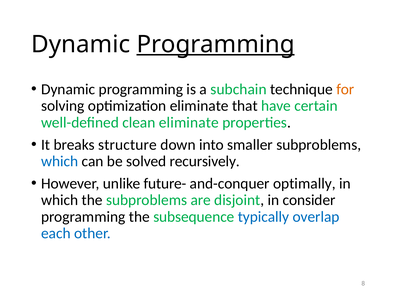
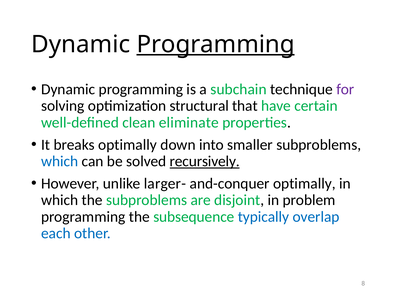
for colour: orange -> purple (345, 89)
optimization eliminate: eliminate -> structural (199, 106)
breaks structure: structure -> optimally (128, 145)
recursively underline: none -> present (205, 161)
future-: future- -> larger- (165, 183)
consider: consider -> problem (309, 200)
